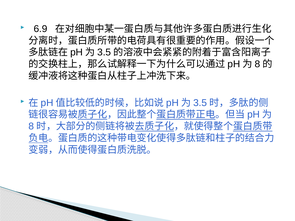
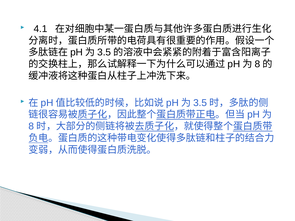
6.9: 6.9 -> 4.1 (40, 29)
